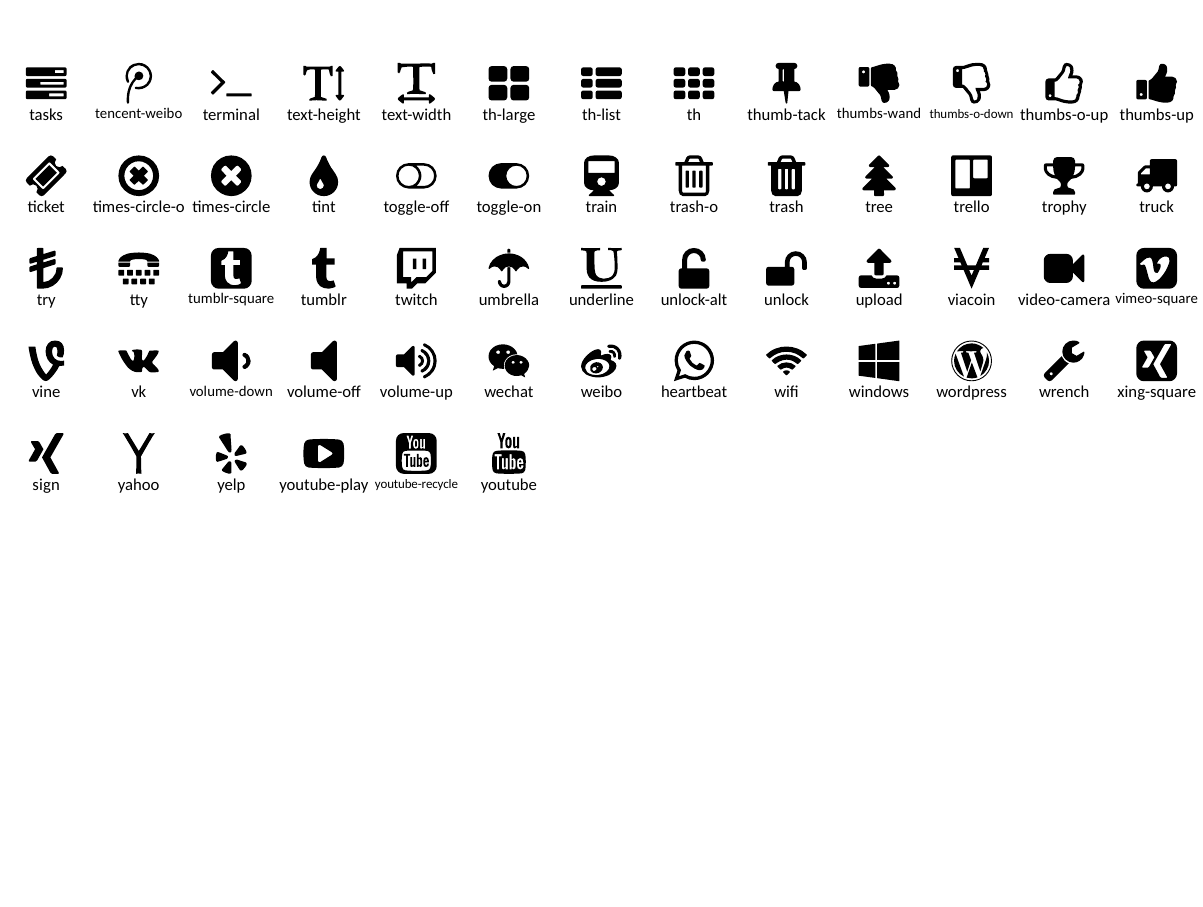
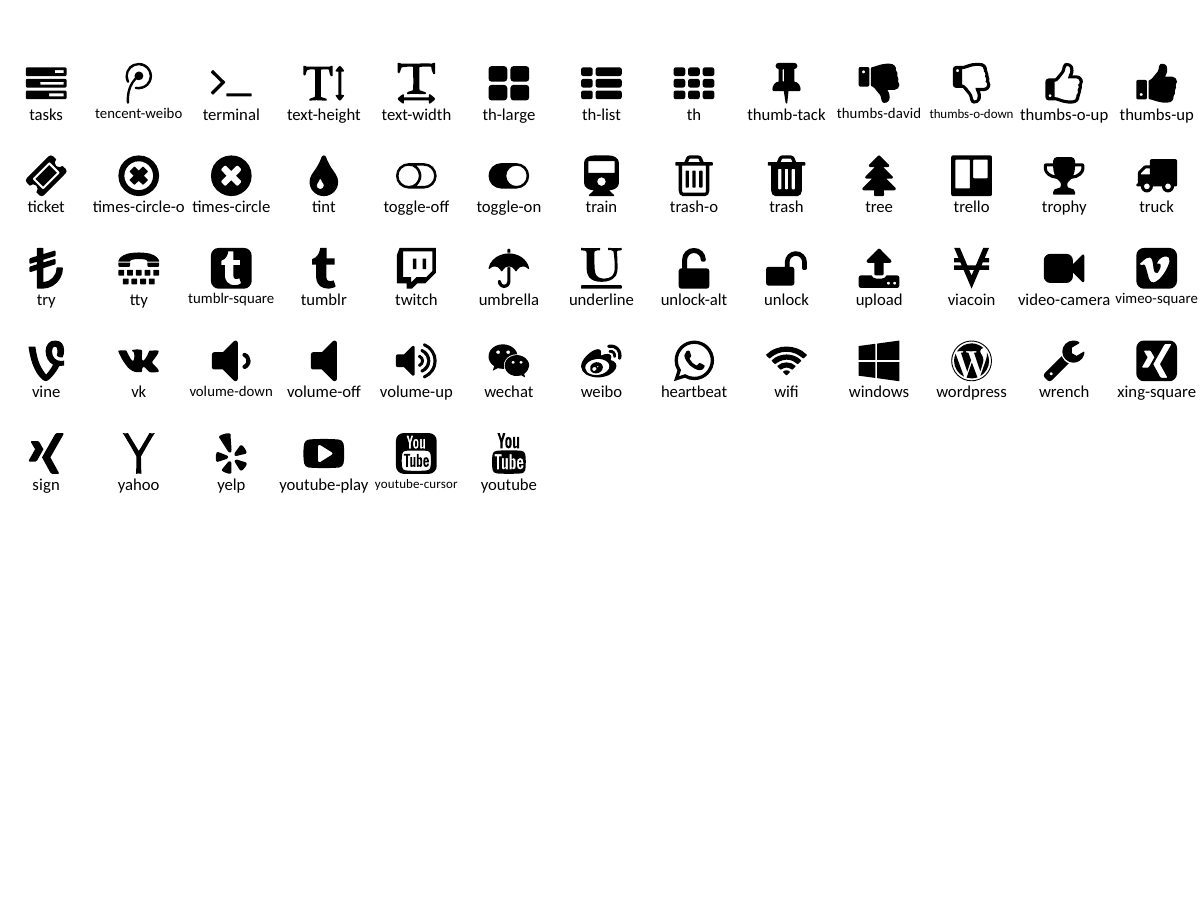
thumbs-wand: thumbs-wand -> thumbs-david (879, 114)
youtube-recycle: youtube-recycle -> youtube-cursor (416, 484)
